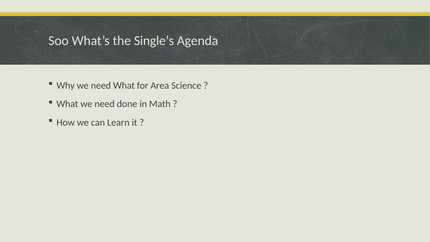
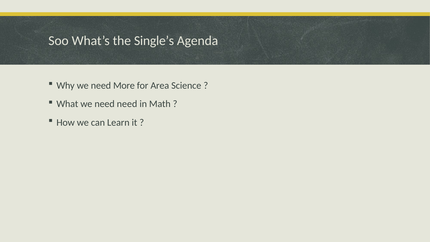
need What: What -> More (124, 85)
need done: done -> need (127, 104)
